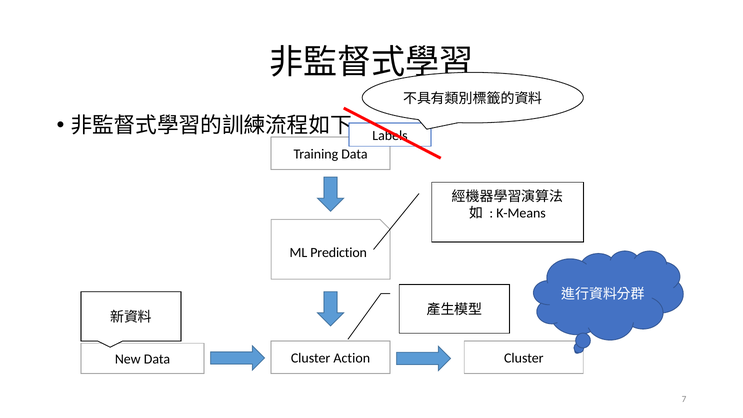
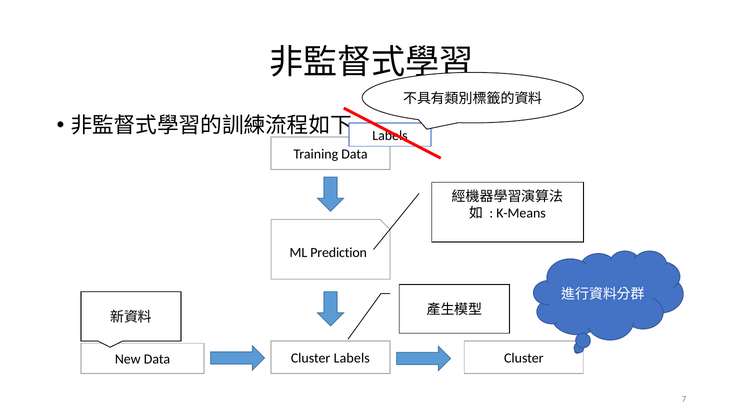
Cluster Action: Action -> Labels (352, 358)
